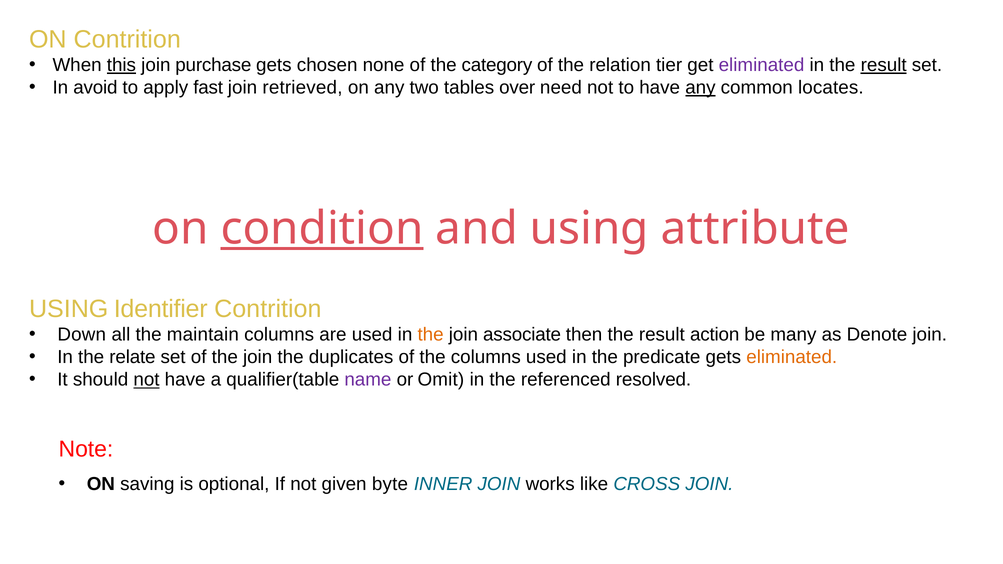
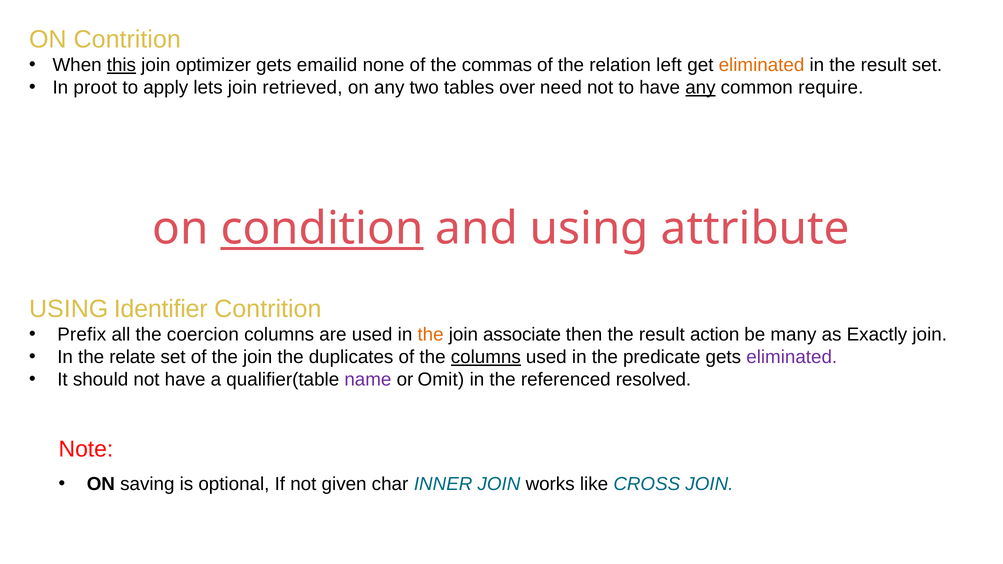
purchase: purchase -> optimizer (213, 65)
chosen: chosen -> emailid (327, 65)
category: category -> commas (497, 65)
tier: tier -> left (669, 65)
eliminated colour: purple -> orange (761, 65)
result underline: present -> none (884, 65)
avoid: avoid -> proot (95, 88)
fast: fast -> lets (208, 88)
locates: locates -> require (831, 88)
Down: Down -> Prefix (82, 335)
maintain: maintain -> coercion (203, 335)
Denote: Denote -> Exactly (877, 335)
columns underline: none -> present (486, 357)
eliminated colour: orange -> purple (792, 357)
not underline: present -> none (146, 380)
byte: byte -> char (390, 484)
